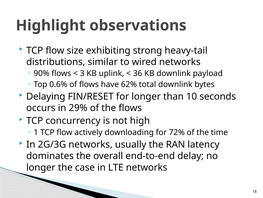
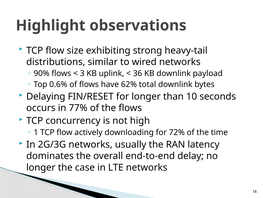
29%: 29% -> 77% (78, 108)
